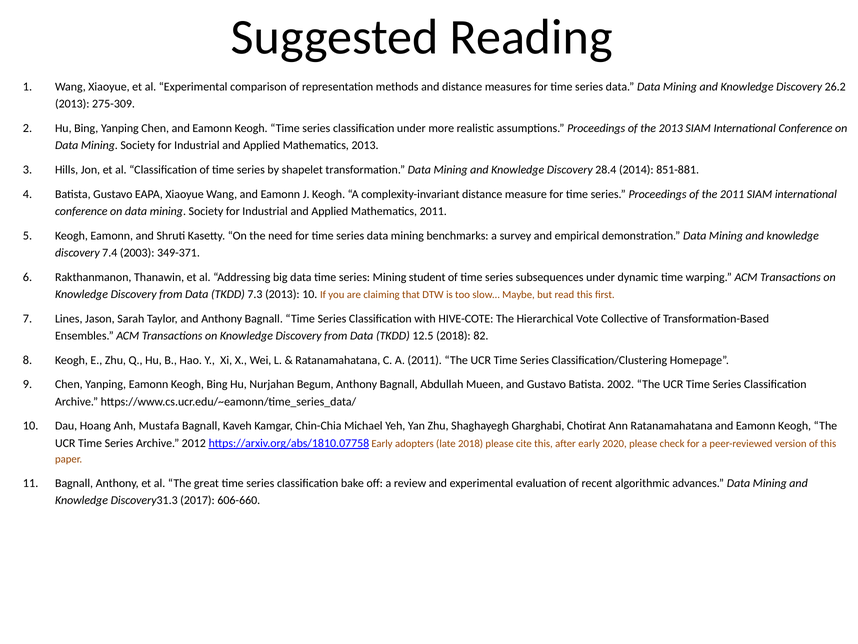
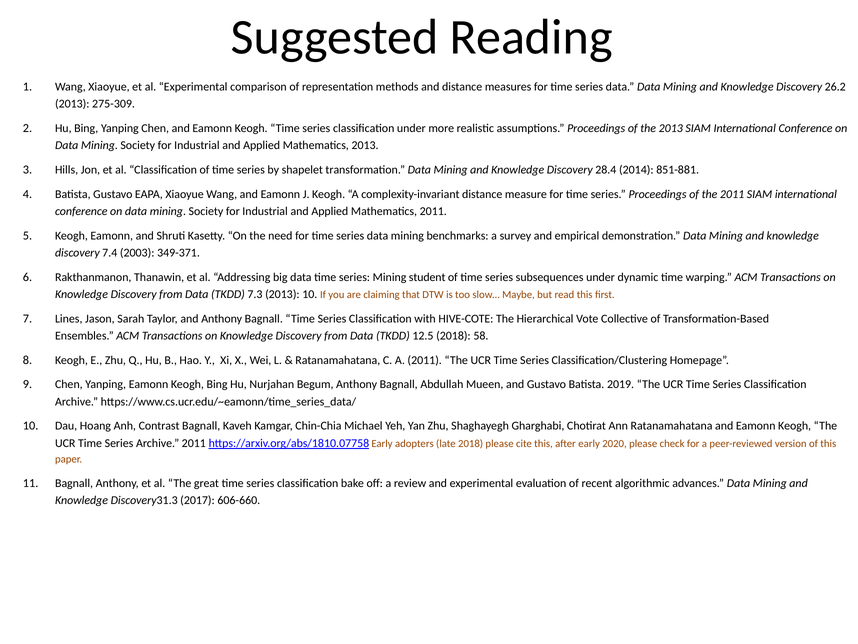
82: 82 -> 58 (481, 336)
2002: 2002 -> 2019 (621, 384)
Mustafa: Mustafa -> Contrast (159, 426)
Archive 2012: 2012 -> 2011 (194, 443)
